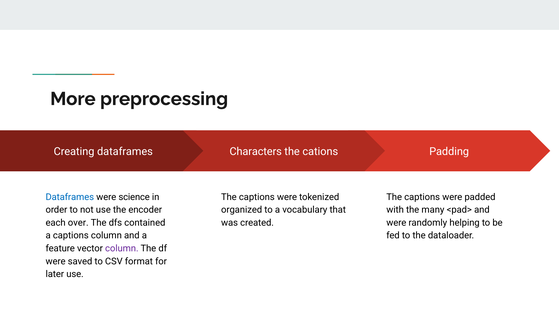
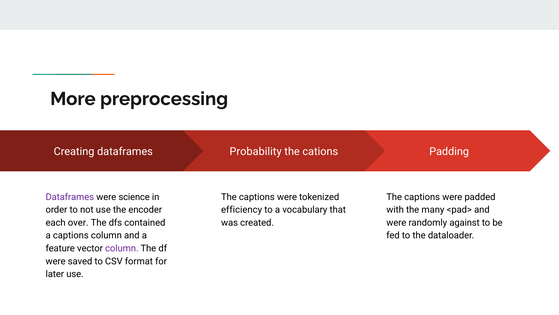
Characters: Characters -> Probability (256, 151)
Dataframes colour: blue -> purple (70, 197)
organized: organized -> efficiency (242, 209)
helping: helping -> against (465, 222)
